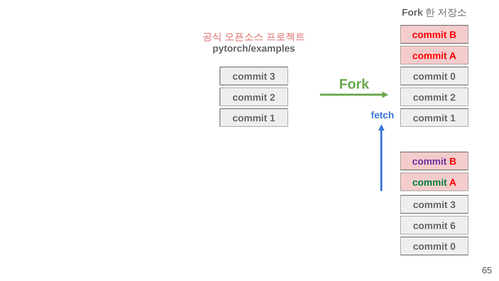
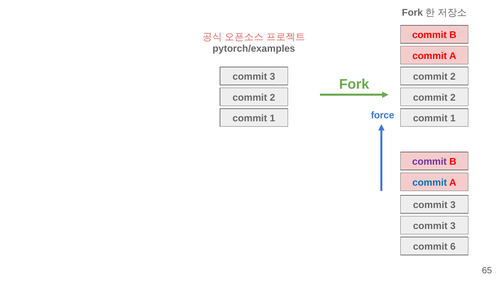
0: 0 -> 2 (453, 77)
fetch: fetch -> force (383, 115)
commit colour: green -> blue (430, 182)
6: 6 -> 3 (453, 226)
0: 0 -> 6 (453, 246)
